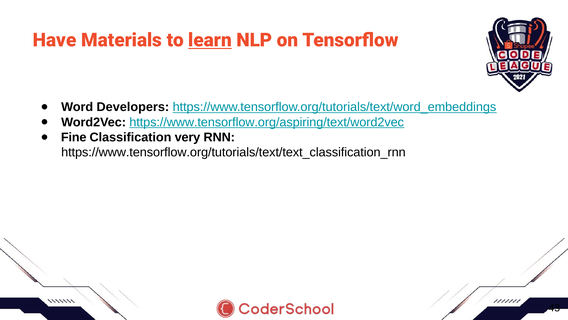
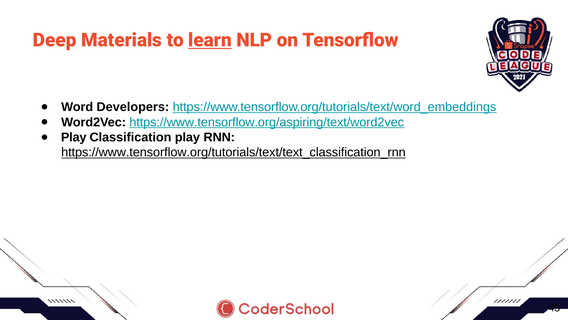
Have: Have -> Deep (55, 40)
Fine: Fine -> Play (74, 137)
Classification very: very -> play (187, 137)
https://www.tensorflow.org/tutorials/text/text_classification_rnn underline: none -> present (233, 152)
